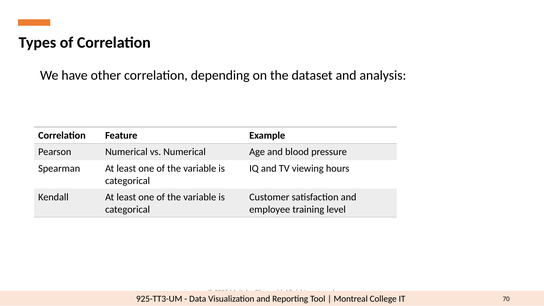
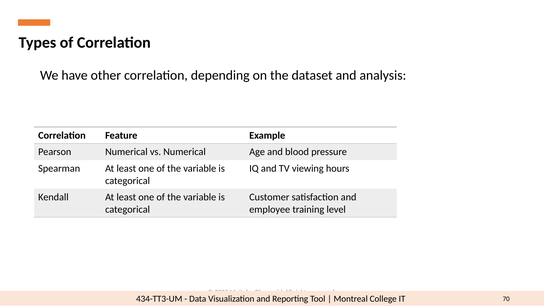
925-TT3-UM: 925-TT3-UM -> 434-TT3-UM (159, 299)
